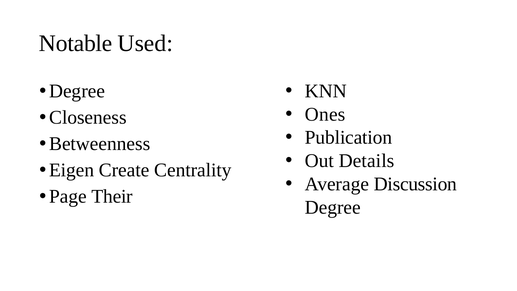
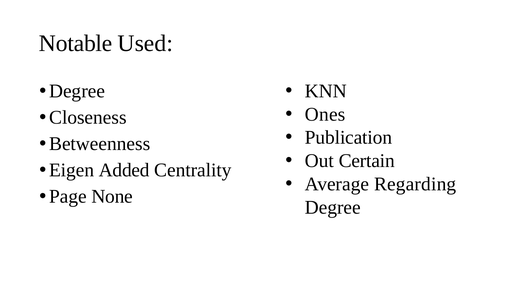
Details: Details -> Certain (367, 161)
Create: Create -> Added (124, 170)
Discussion: Discussion -> Regarding (415, 184)
Their: Their -> None (112, 196)
